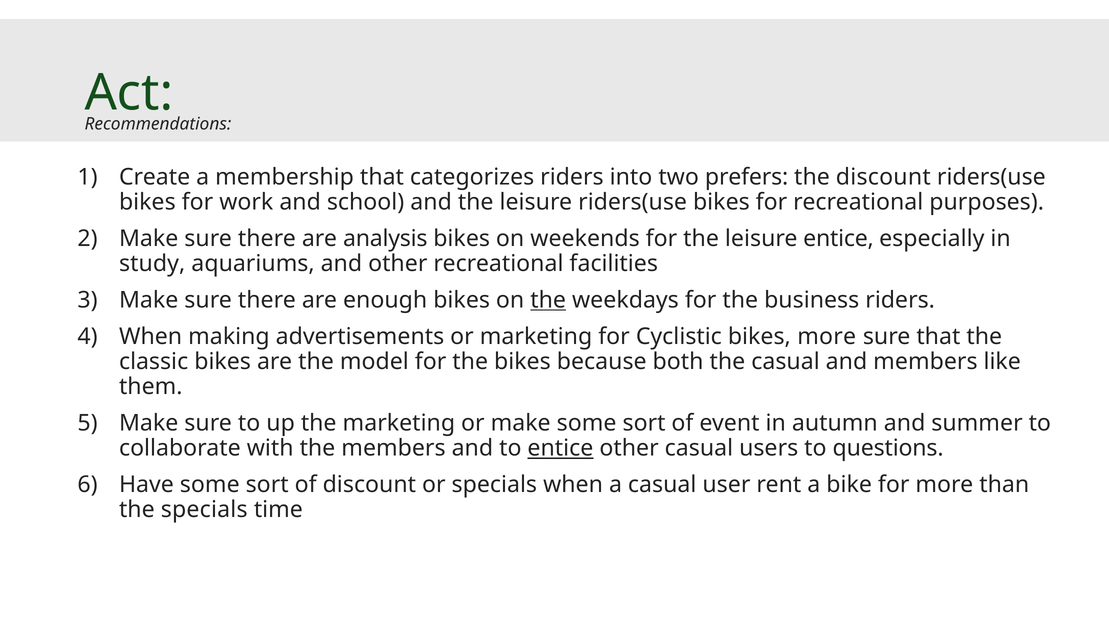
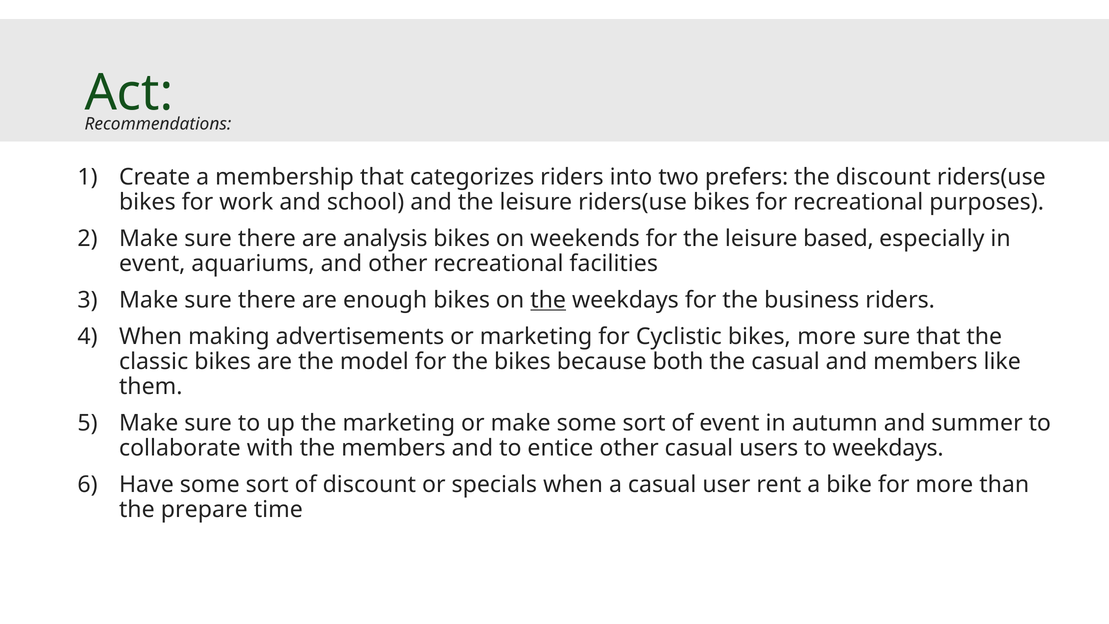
leisure entice: entice -> based (838, 238)
study: study -> event (152, 263)
entice underline: present -> none (560, 448)
to questions: questions -> weekdays (888, 448)
the specials: specials -> prepare (204, 510)
